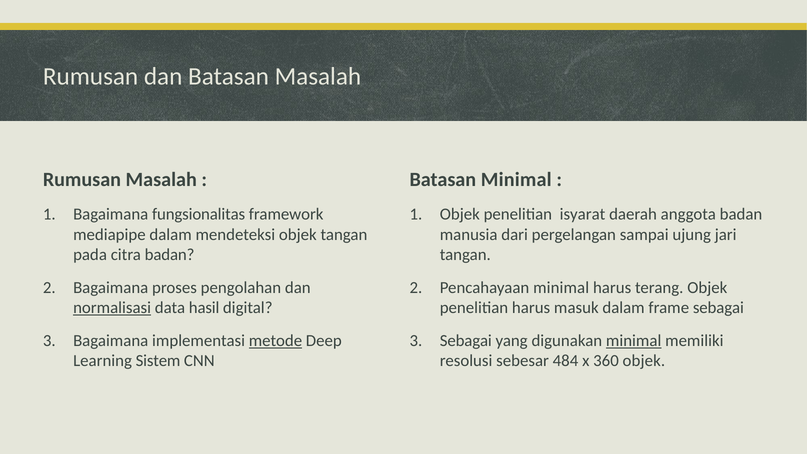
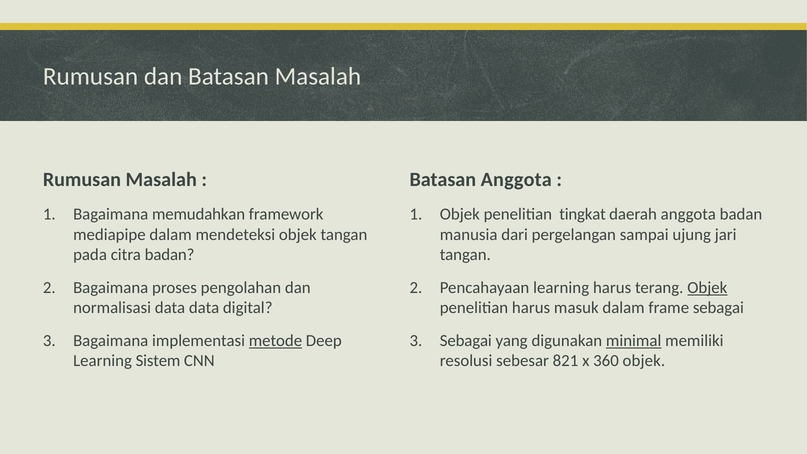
Batasan Minimal: Minimal -> Anggota (516, 180)
fungsionalitas: fungsionalitas -> memudahkan (199, 214)
isyarat: isyarat -> tingkat (583, 214)
Pencahayaan minimal: minimal -> learning (561, 288)
Objek underline: none -> present (707, 288)
normalisasi underline: present -> none (112, 308)
data hasil: hasil -> data (204, 308)
484: 484 -> 821 (566, 361)
